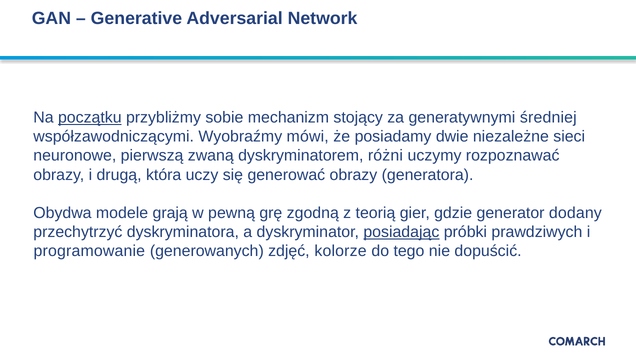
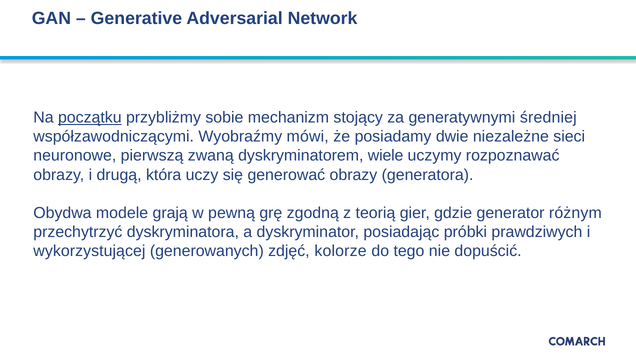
różni: różni -> wiele (386, 156)
dodany: dodany -> różnym (575, 213)
posiadając underline: present -> none (401, 232)
programowanie: programowanie -> wykorzystującej (89, 251)
